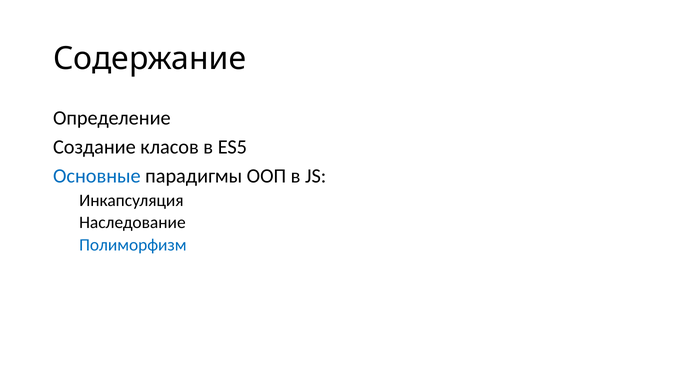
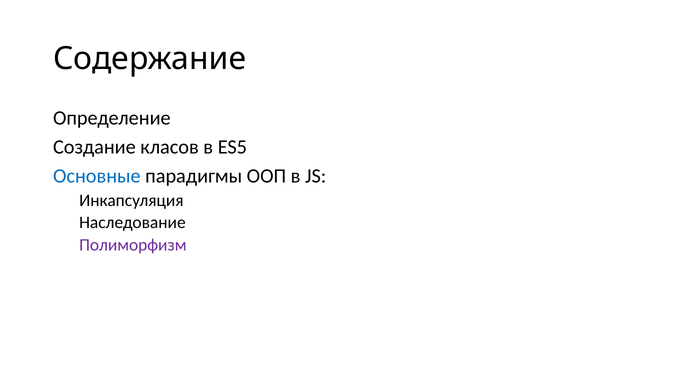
Полиморфизм colour: blue -> purple (133, 245)
